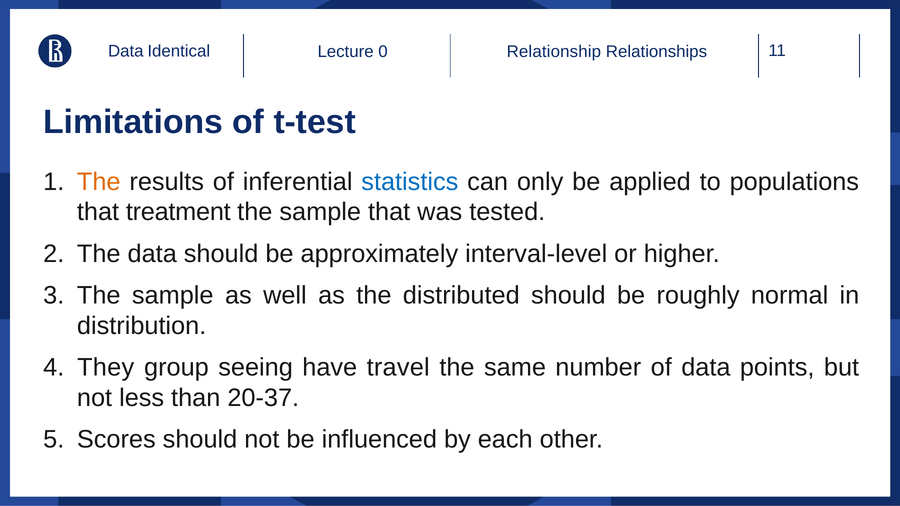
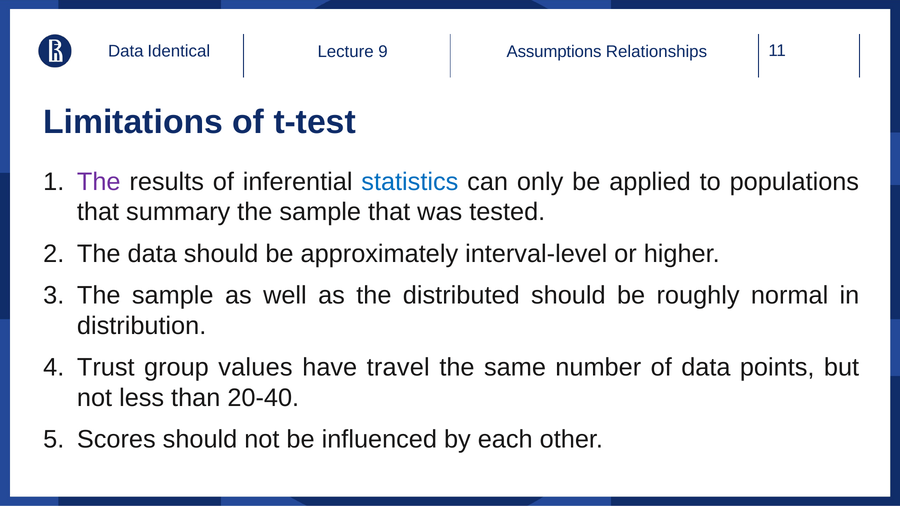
0: 0 -> 9 (383, 52)
Relationship: Relationship -> Assumptions (554, 52)
The colour: orange -> purple (99, 182)
treatment: treatment -> summary (178, 212)
They: They -> Trust (106, 368)
seeing: seeing -> values (255, 368)
20-37: 20-37 -> 20-40 (263, 398)
